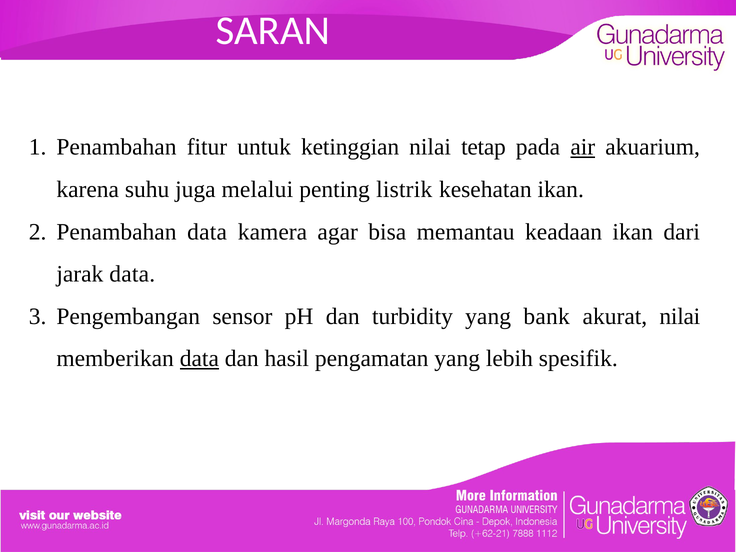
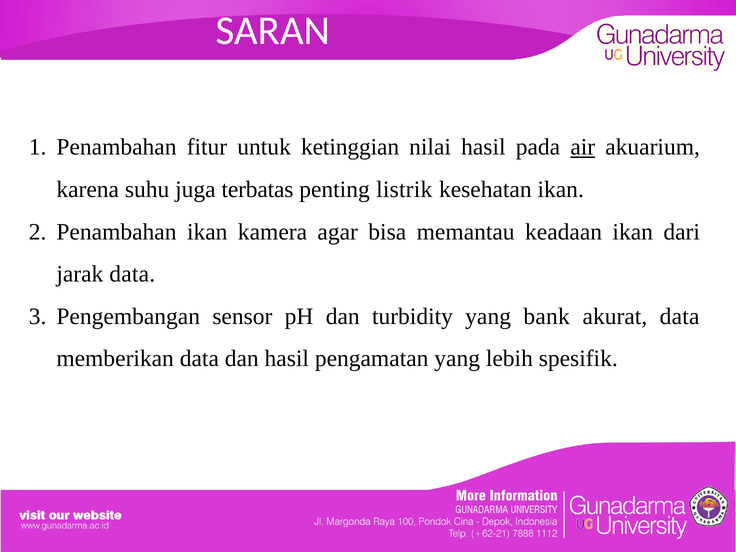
nilai tetap: tetap -> hasil (483, 147)
melalui: melalui -> terbatas (258, 189)
Penambahan data: data -> ikan (207, 232)
akurat nilai: nilai -> data (680, 316)
data underline: present -> none (199, 359)
